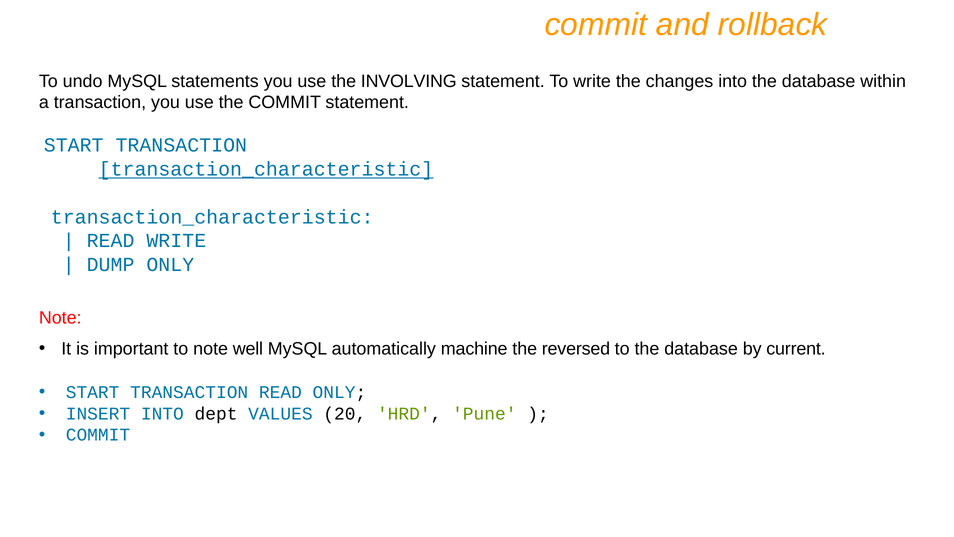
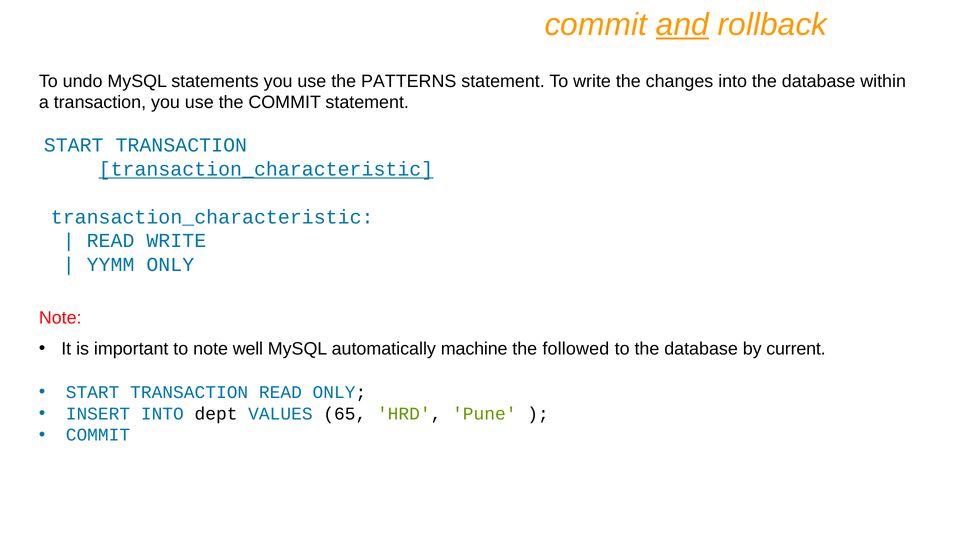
and underline: none -> present (682, 25)
INVOLVING: INVOLVING -> PATTERNS (409, 81)
DUMP: DUMP -> YYMM (111, 265)
reversed: reversed -> followed (576, 349)
20: 20 -> 65 (345, 413)
